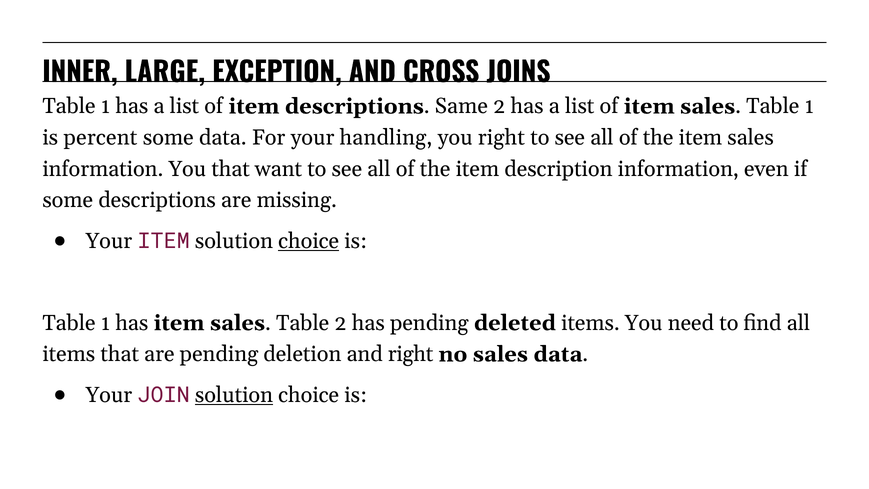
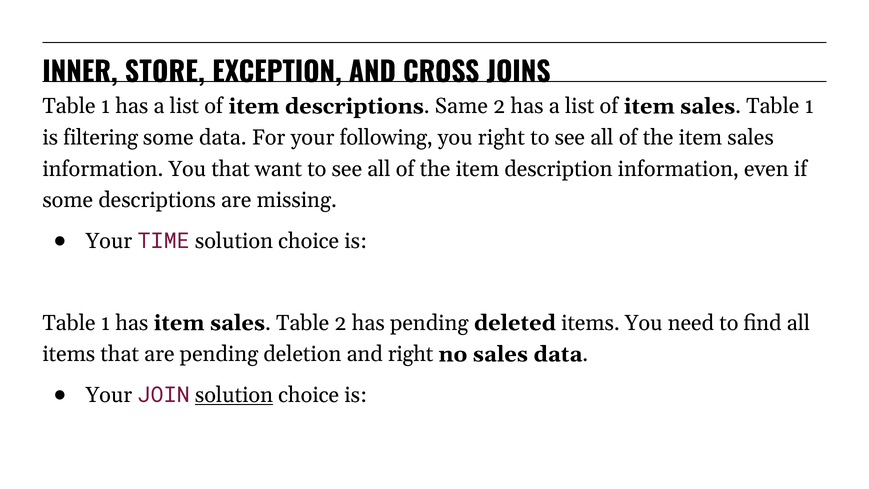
LARGE: LARGE -> STORE (165, 73)
percent: percent -> filtering (101, 138)
handling: handling -> following (386, 138)
Your ITEM: ITEM -> TIME (164, 241)
choice underline: present -> none (309, 241)
